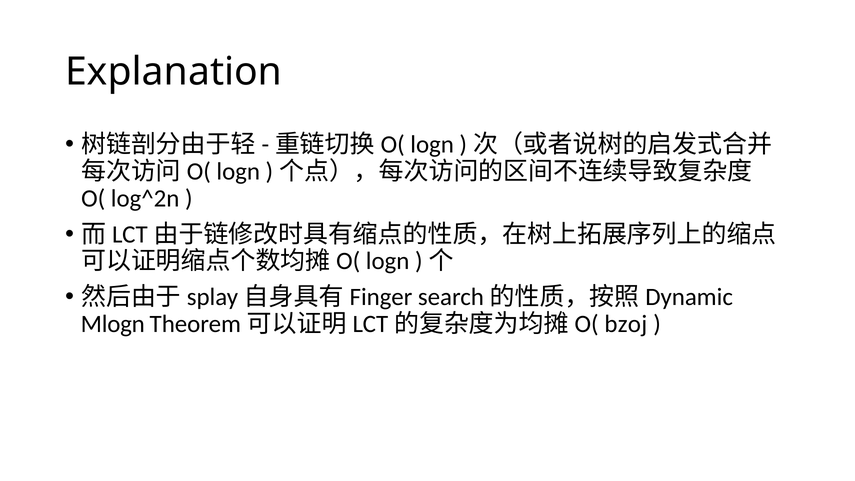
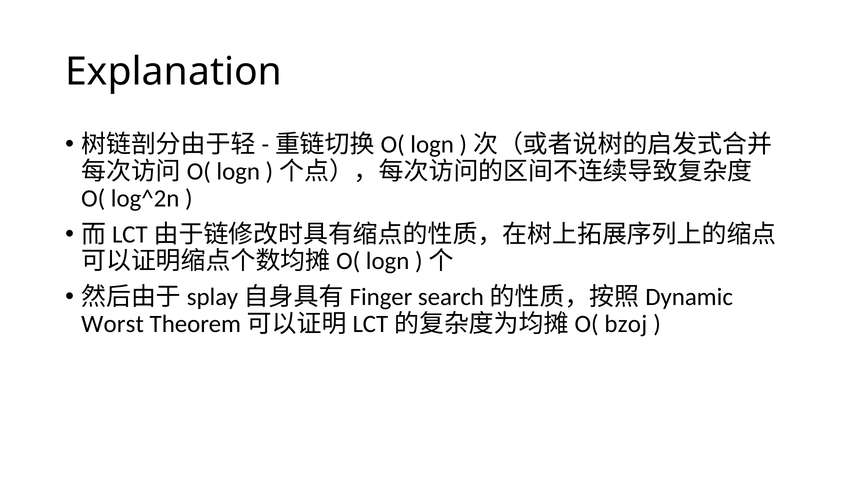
Mlogn: Mlogn -> Worst (113, 324)
